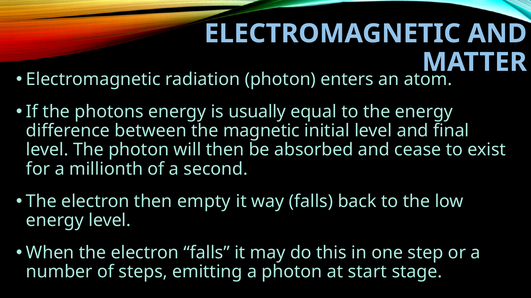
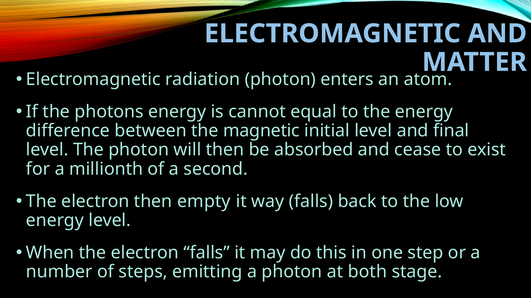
usually: usually -> cannot (257, 112)
start: start -> both (367, 272)
